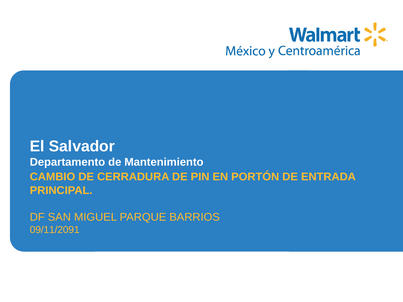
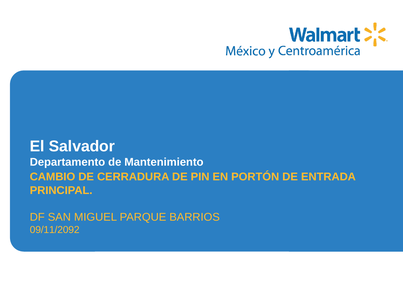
09/11/2091: 09/11/2091 -> 09/11/2092 (55, 230)
